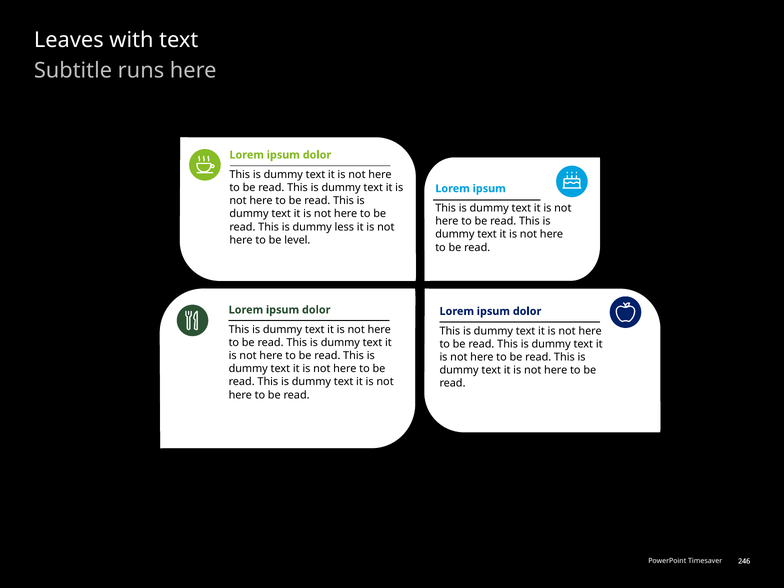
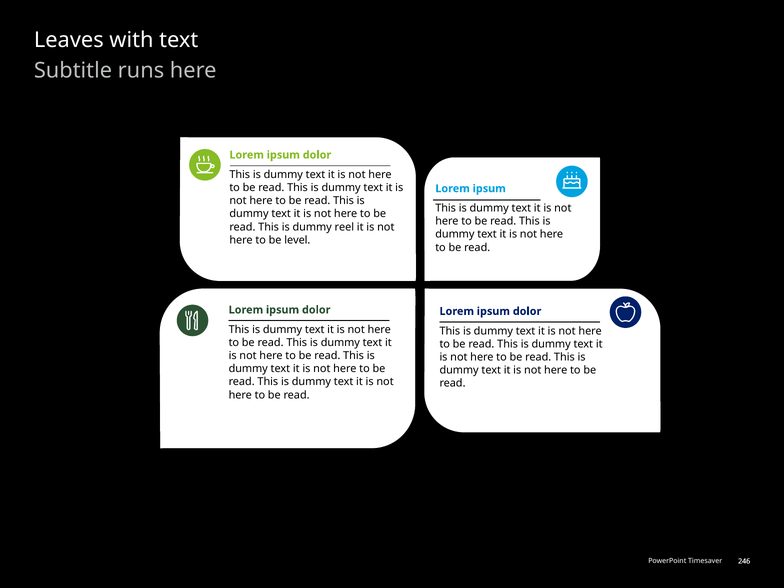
less: less -> reel (344, 227)
